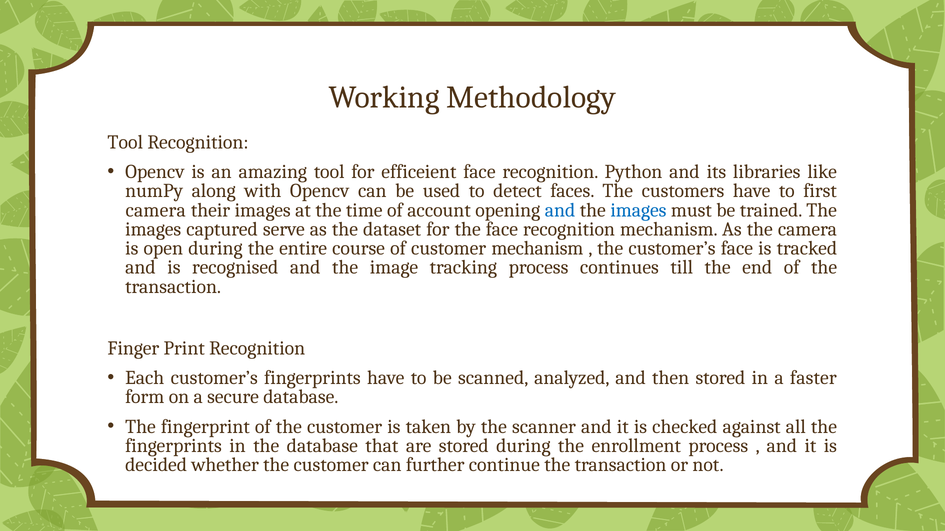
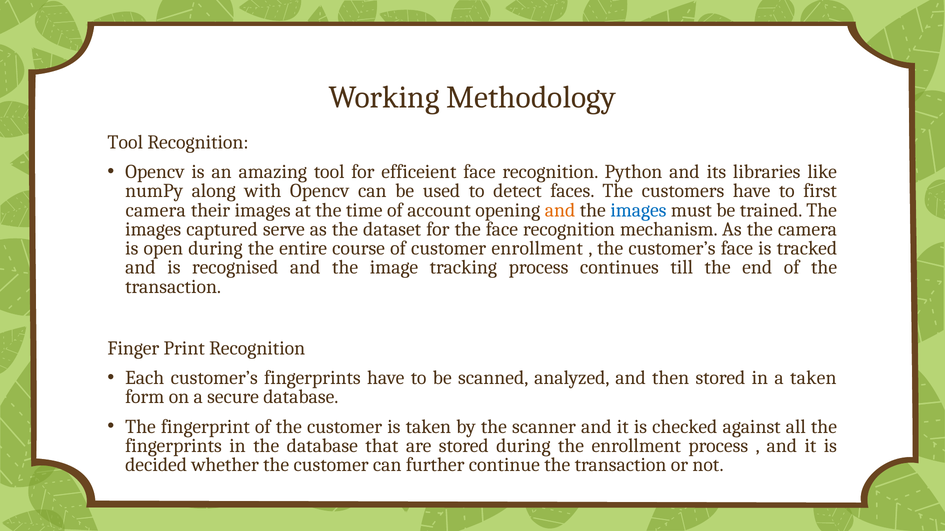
and colour: blue -> orange (560, 210)
customer mechanism: mechanism -> enrollment (537, 249)
a faster: faster -> taken (813, 378)
